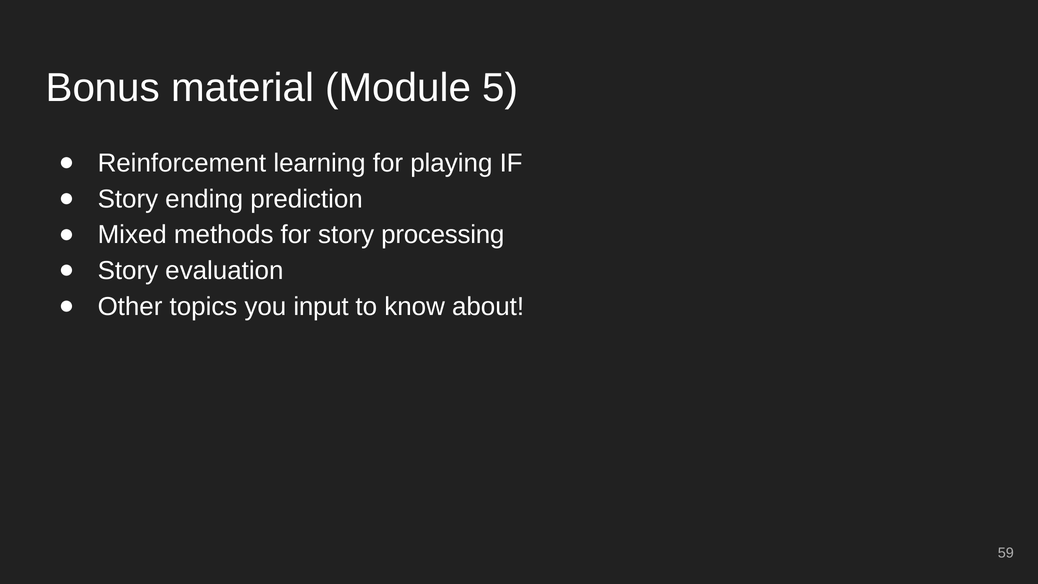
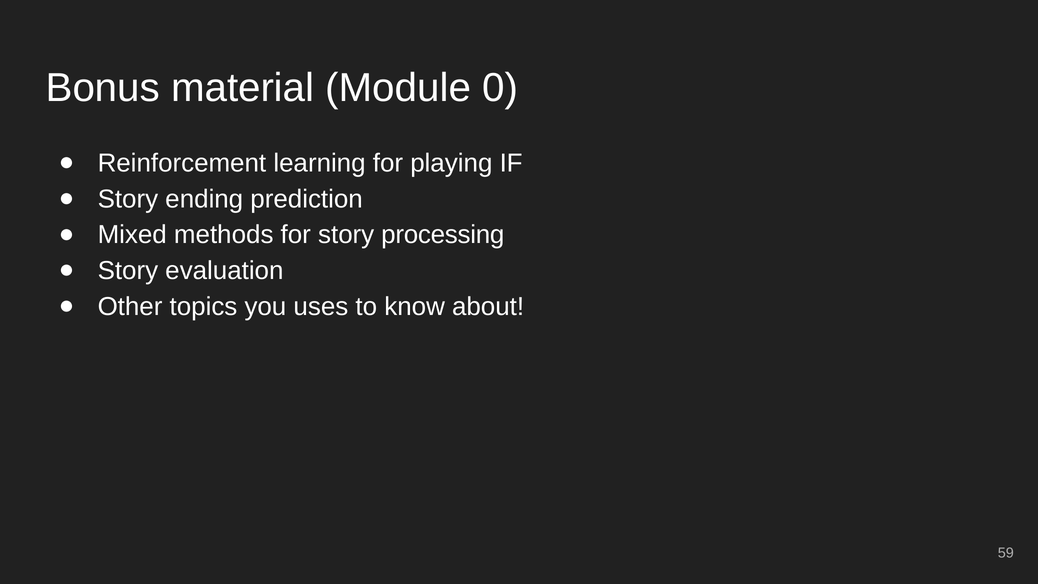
5: 5 -> 0 (500, 88)
input: input -> uses (321, 306)
